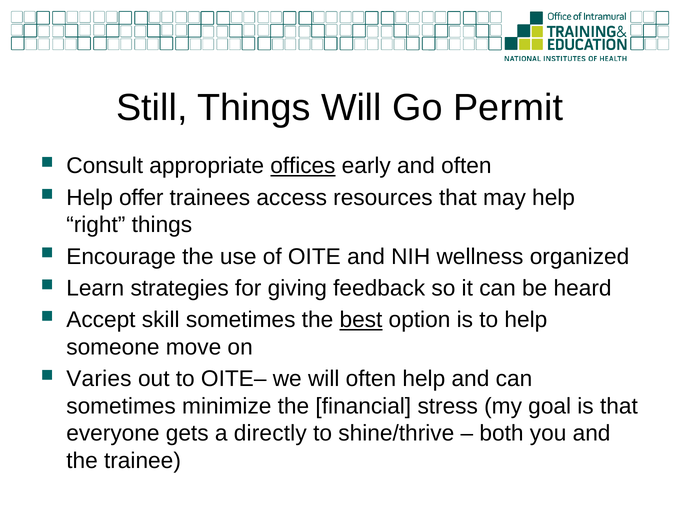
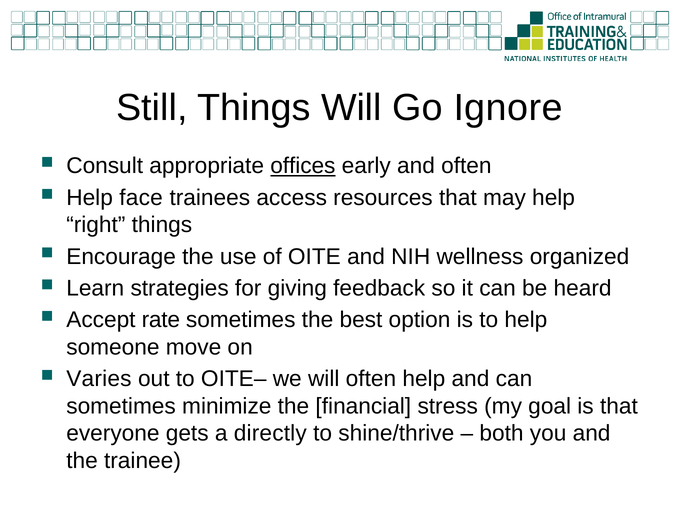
Permit: Permit -> Ignore (508, 108)
offer: offer -> face (141, 198)
skill: skill -> rate (161, 320)
best underline: present -> none (361, 320)
